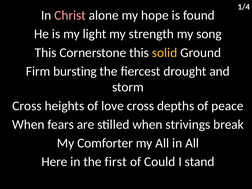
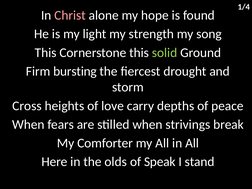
solid colour: yellow -> light green (165, 53)
love cross: cross -> carry (140, 106)
first: first -> olds (116, 162)
Could: Could -> Speak (160, 162)
